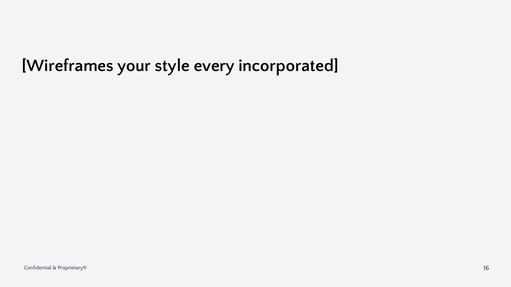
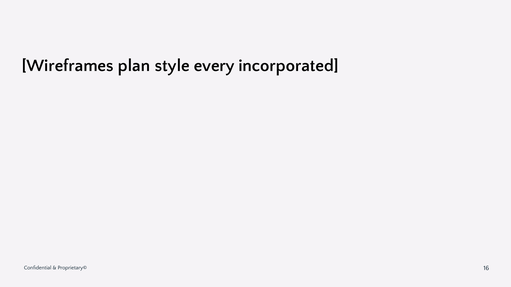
your: your -> plan (134, 66)
